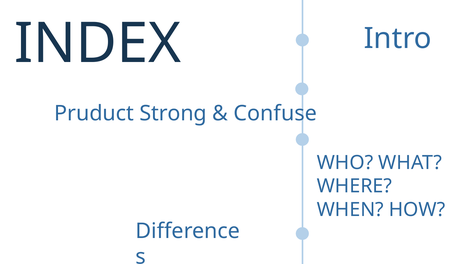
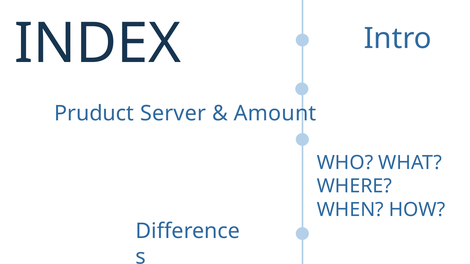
Strong: Strong -> Server (173, 114)
Confuse: Confuse -> Amount (275, 114)
